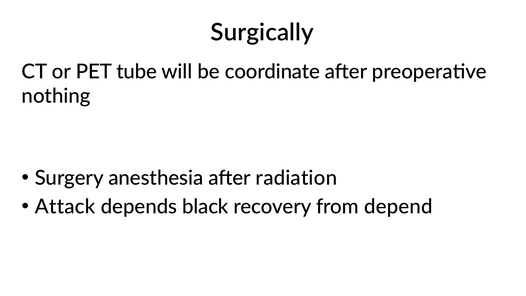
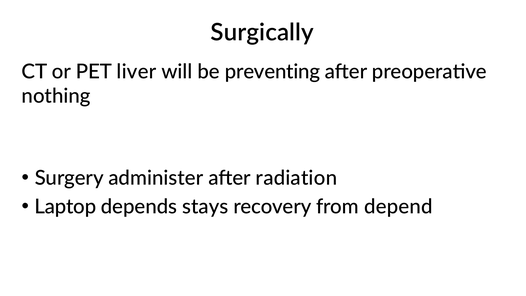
tube: tube -> liver (136, 72)
coordinate: coordinate -> preventing (272, 72)
anesthesia: anesthesia -> administer (156, 178)
Attack: Attack -> Laptop (65, 207)
black: black -> stays (205, 207)
